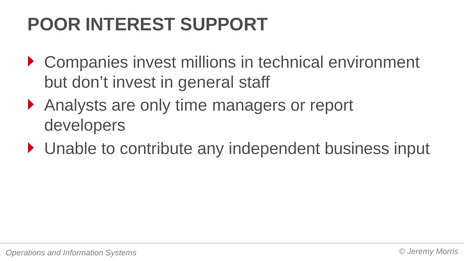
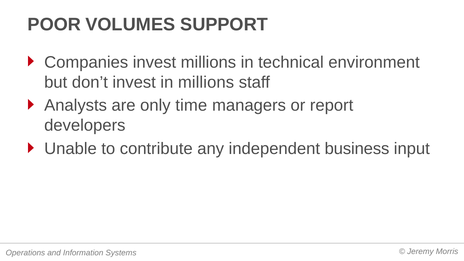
INTEREST: INTEREST -> VOLUMES (130, 25)
in general: general -> millions (206, 82)
